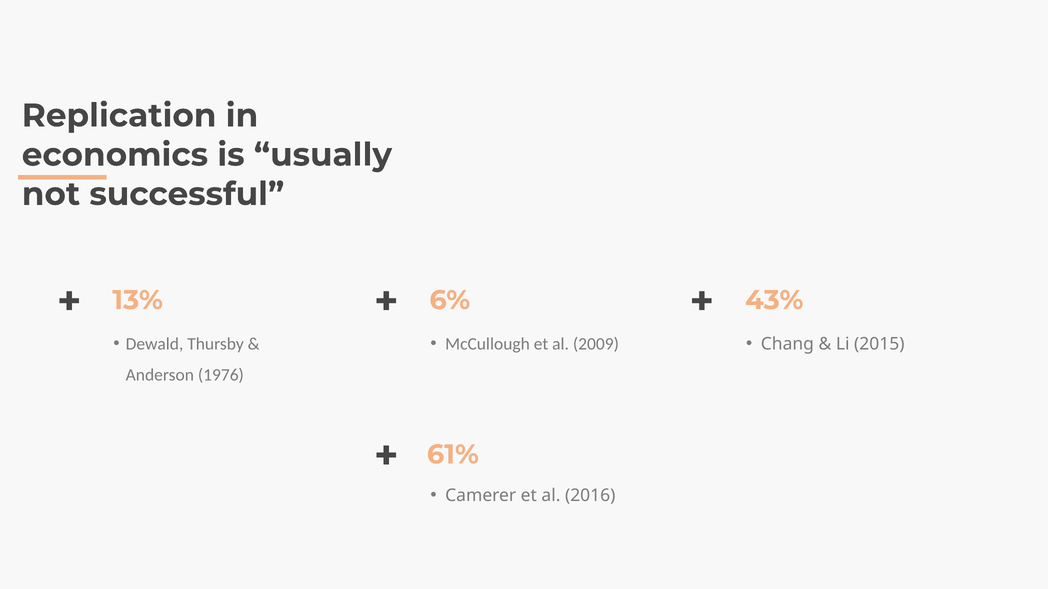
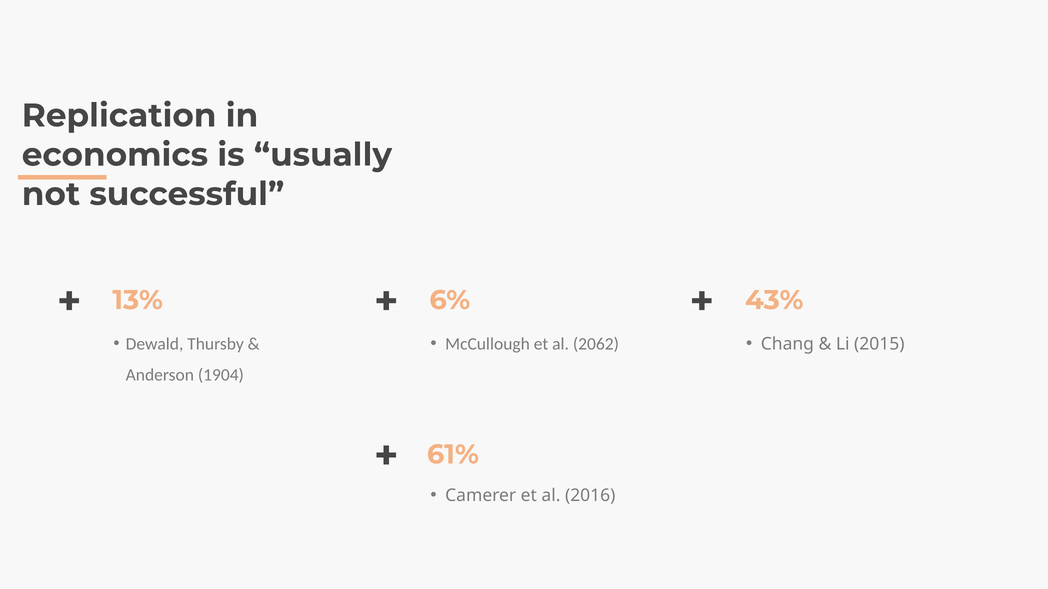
2009: 2009 -> 2062 (596, 344)
1976: 1976 -> 1904 (221, 376)
